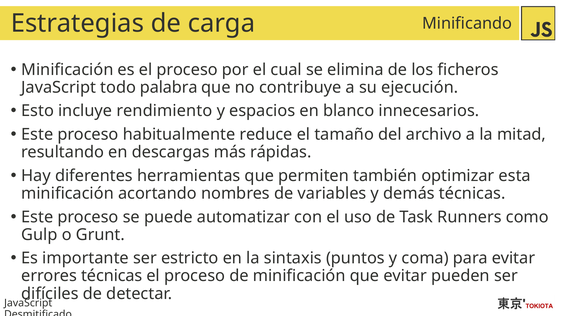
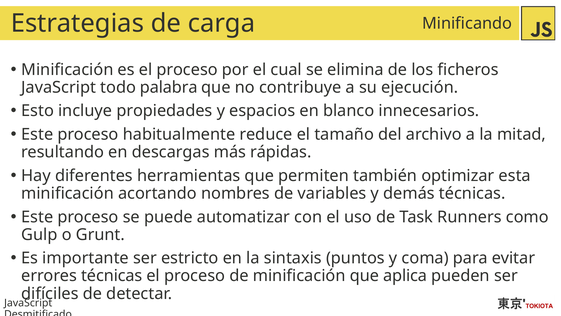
rendimiento: rendimiento -> propiedades (164, 111)
que evitar: evitar -> aplica (405, 276)
